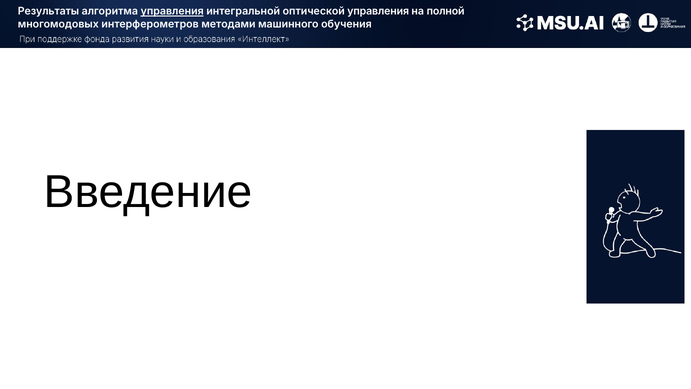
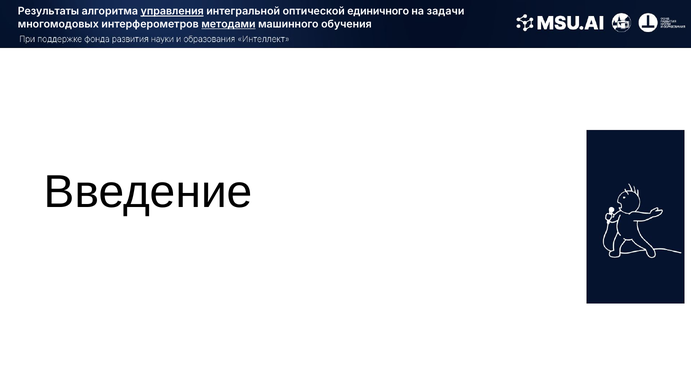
оптической управления: управления -> единичного (378, 11)
полной: полной -> задачи (446, 11)
методами underline: none -> present (228, 24)
